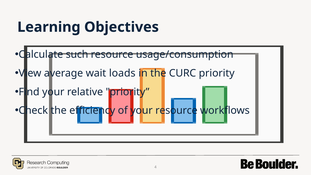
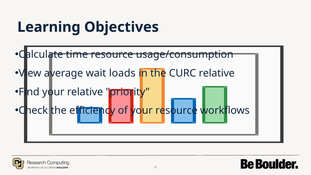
such: such -> time (77, 55)
CURC priority: priority -> relative (217, 73)
